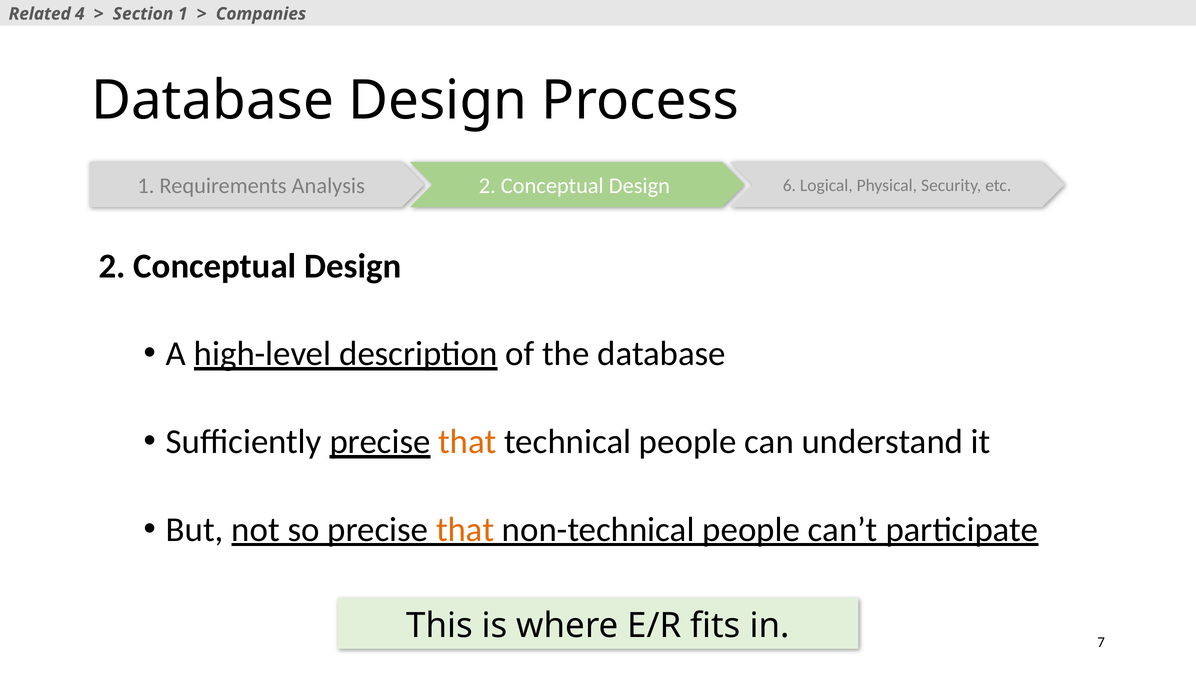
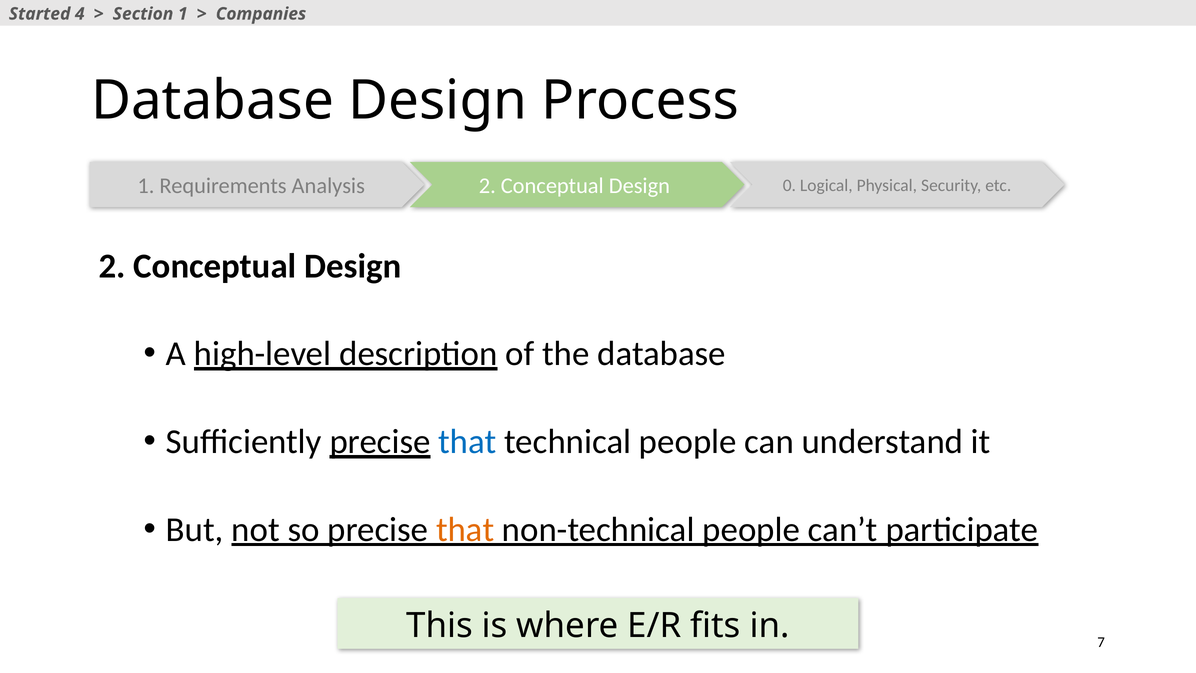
Related: Related -> Started (40, 14)
6: 6 -> 0 (789, 186)
that colour: orange -> blue (467, 442)
